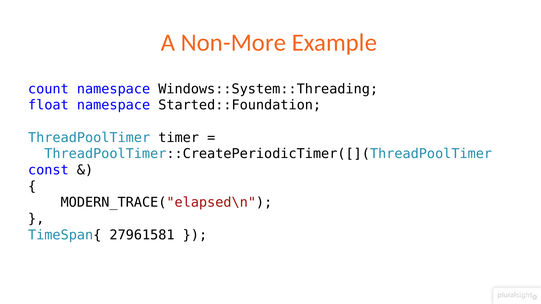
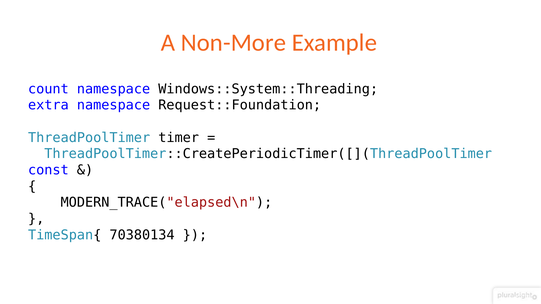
float: float -> extra (48, 105)
Started::Foundation: Started::Foundation -> Request::Foundation (240, 105)
27961581: 27961581 -> 70380134 (142, 235)
